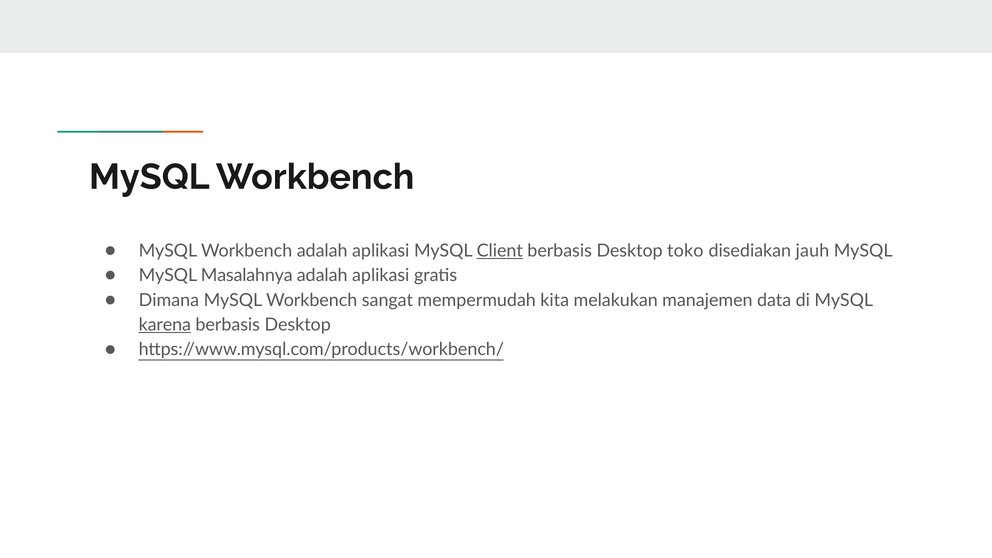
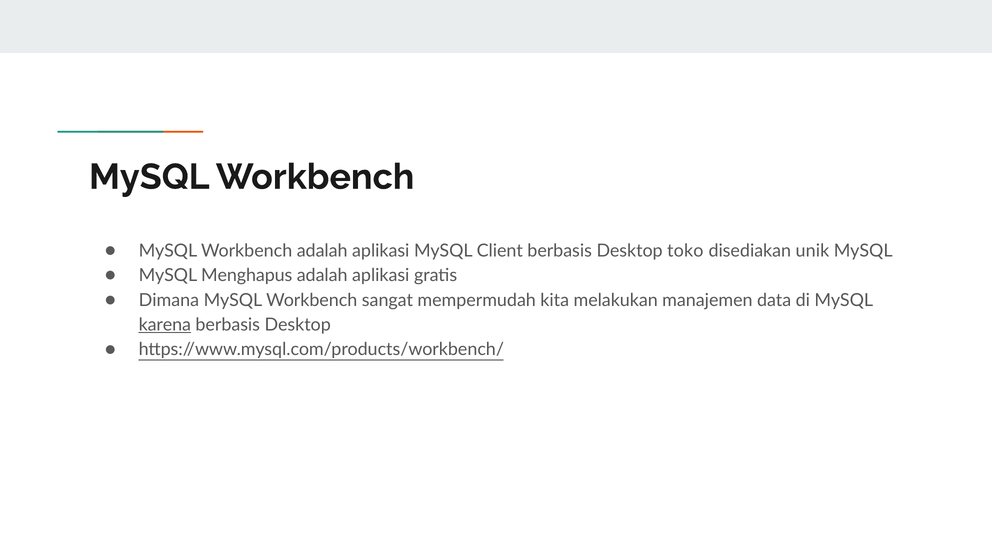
Client underline: present -> none (500, 251)
jauh: jauh -> unik (812, 251)
Masalahnya: Masalahnya -> Menghapus (247, 275)
